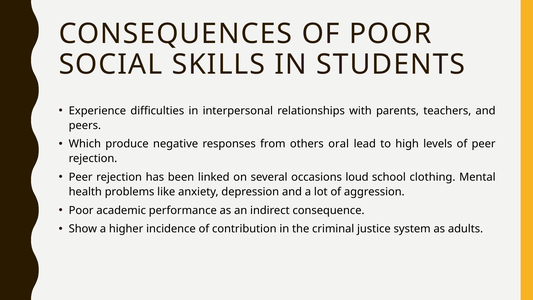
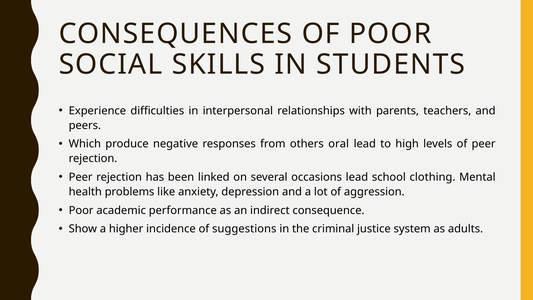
occasions loud: loud -> lead (357, 177)
contribution: contribution -> suggestions (244, 229)
